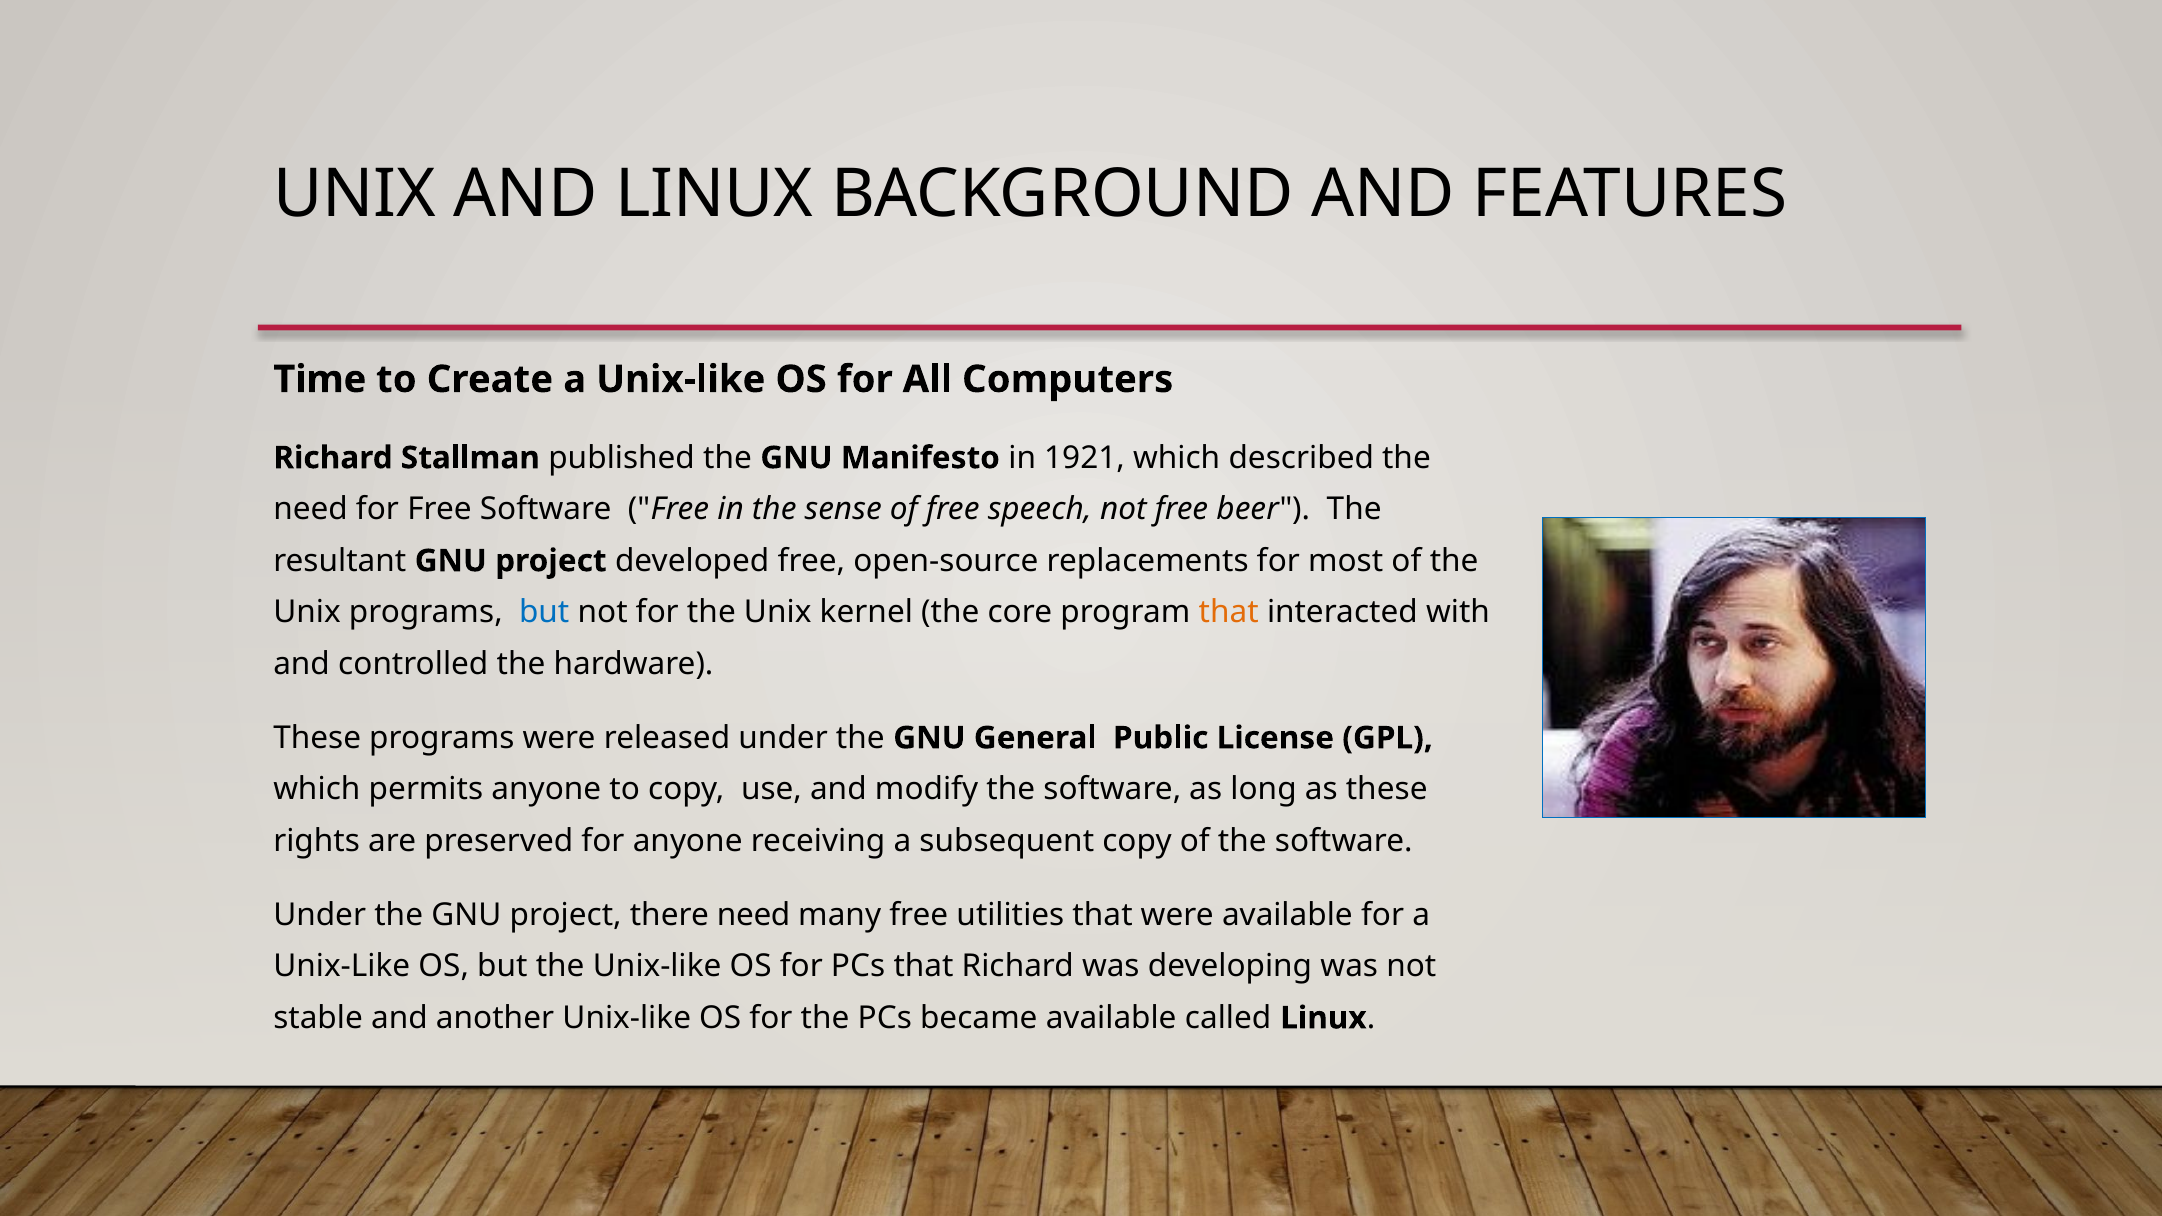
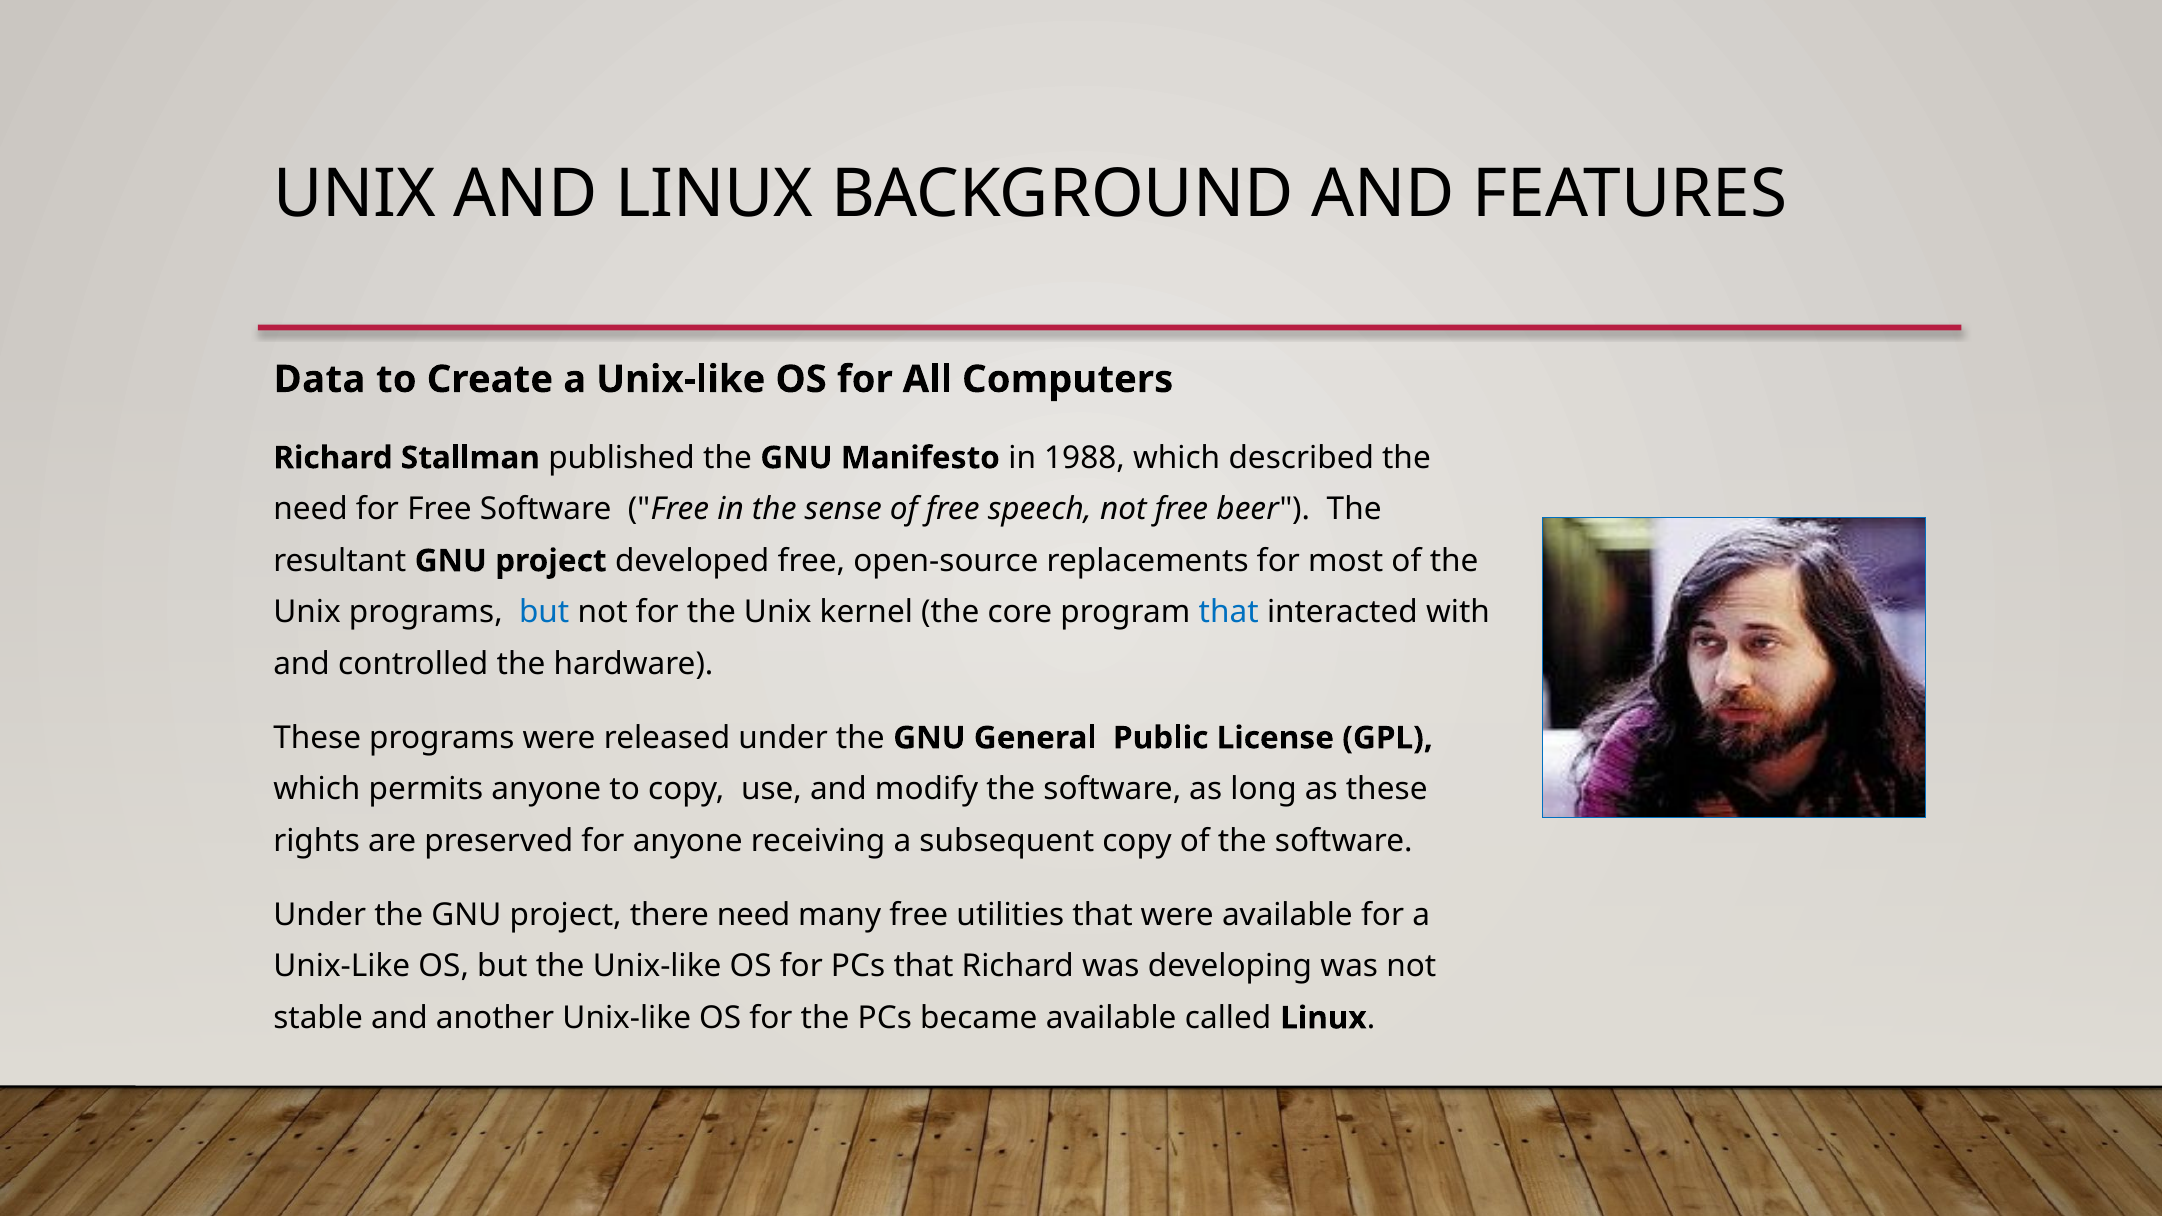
Time: Time -> Data (320, 379)
1921: 1921 -> 1988 (1084, 458)
that colour: orange -> blue (1229, 612)
